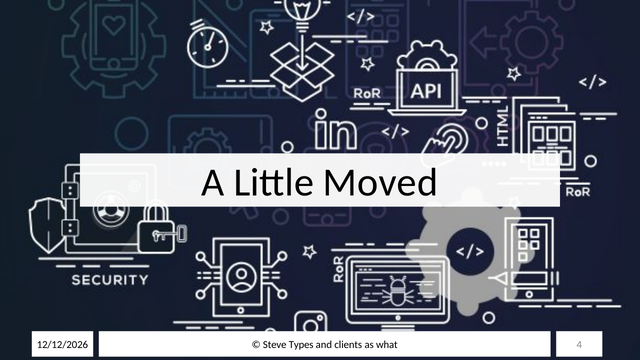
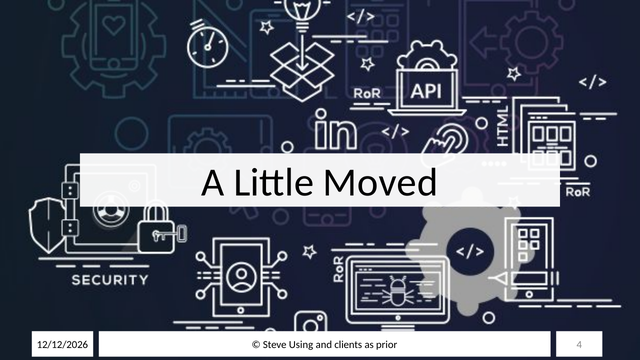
Types: Types -> Using (301, 345)
what: what -> prior (387, 345)
